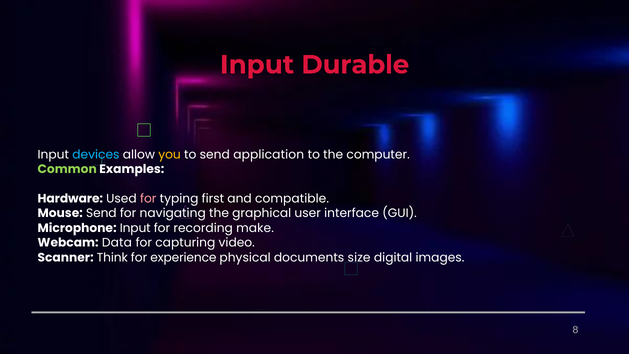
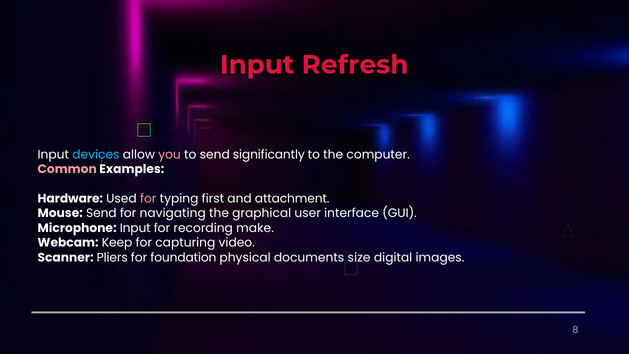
Durable: Durable -> Refresh (355, 65)
you colour: yellow -> pink (170, 154)
application: application -> significantly (269, 154)
Common colour: light green -> pink (67, 169)
compatible: compatible -> attachment (292, 199)
Data: Data -> Keep (117, 243)
Think: Think -> Pliers (112, 257)
experience: experience -> foundation (183, 257)
